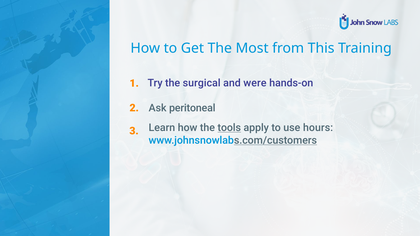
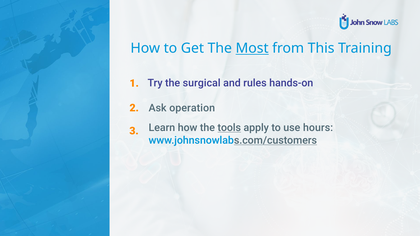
Most underline: none -> present (252, 48)
were: were -> rules (255, 83)
peritoneal: peritoneal -> operation (192, 108)
